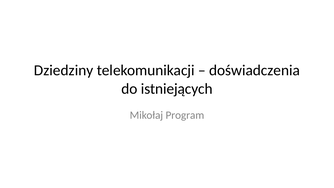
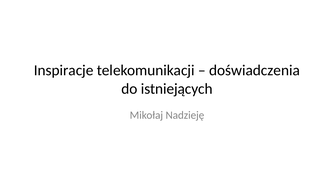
Dziedziny: Dziedziny -> Inspiracje (64, 70)
Program: Program -> Nadzieję (185, 115)
